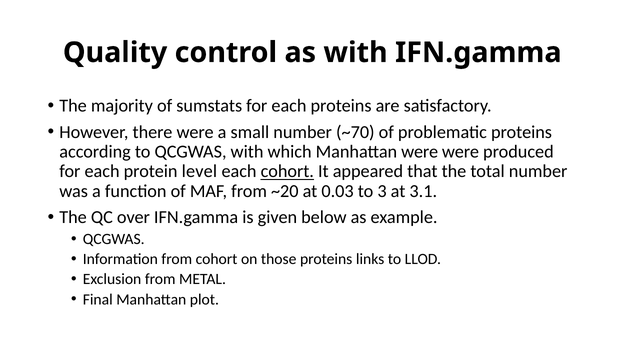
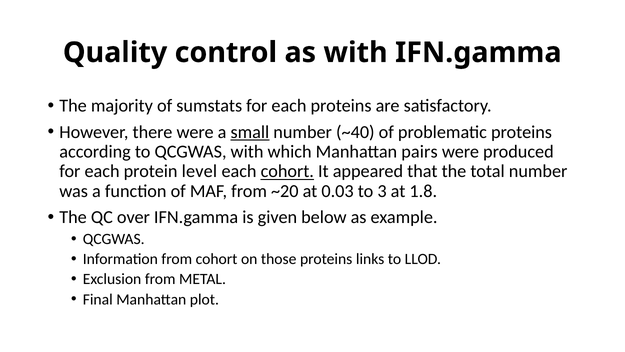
small underline: none -> present (250, 132)
~70: ~70 -> ~40 (355, 132)
Manhattan were: were -> pairs (419, 152)
3.1: 3.1 -> 1.8 (423, 191)
